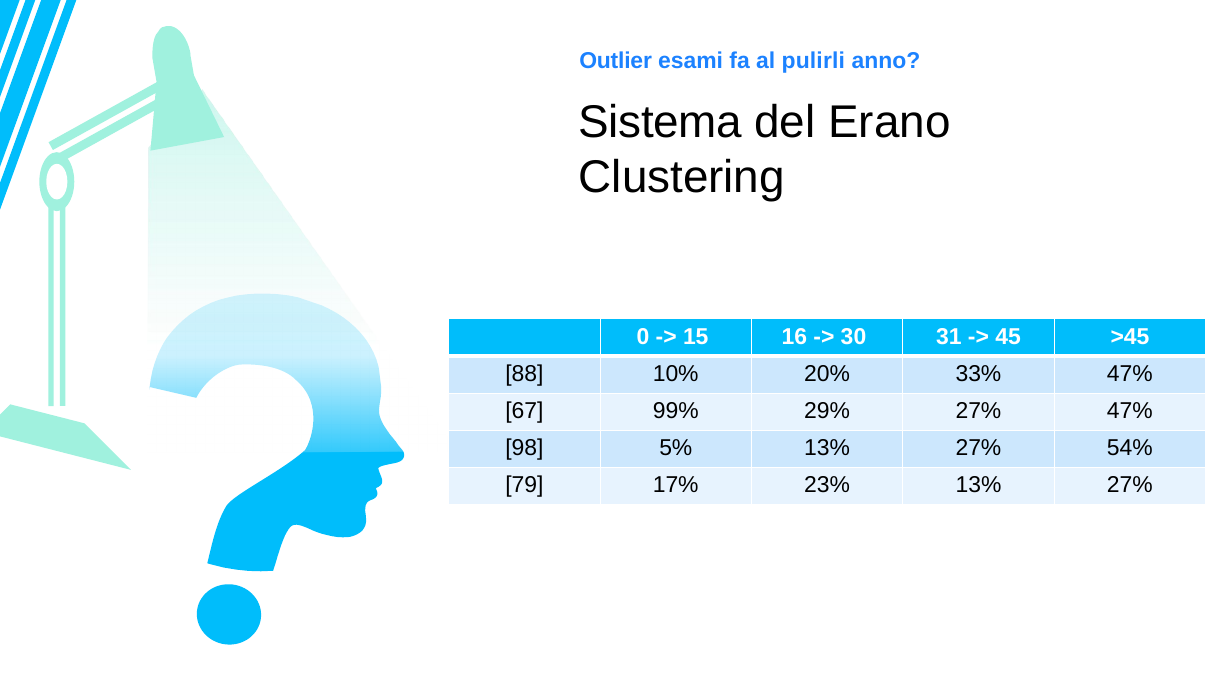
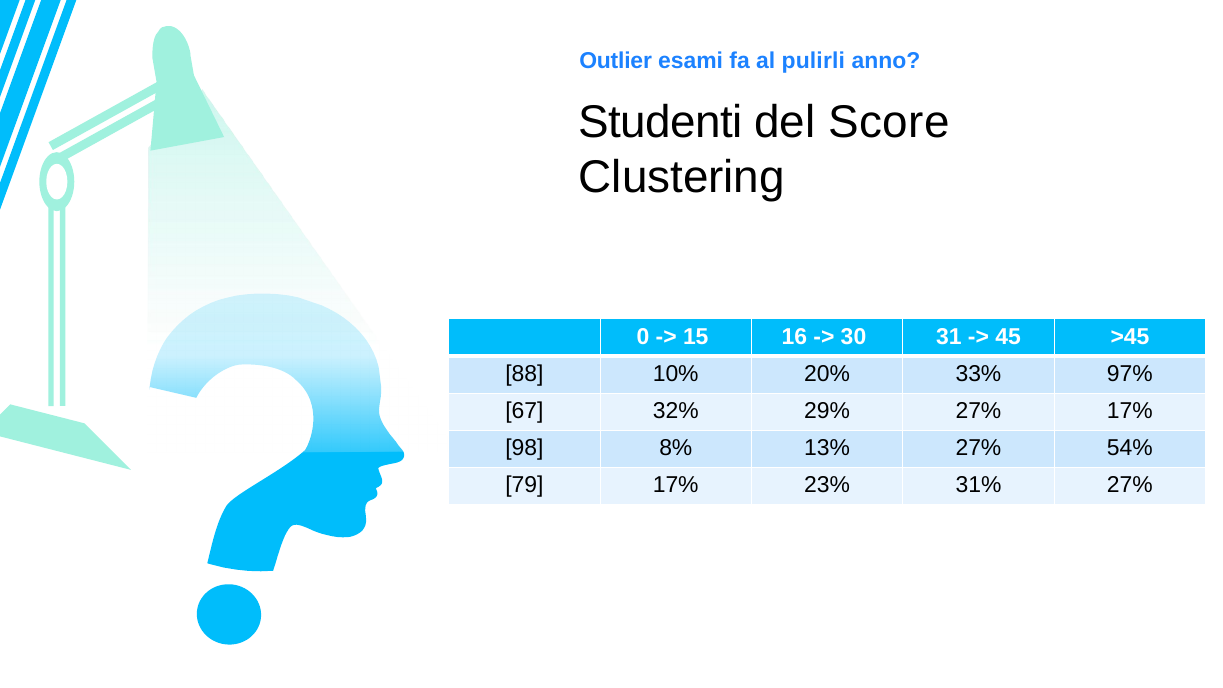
Sistema: Sistema -> Studenti (661, 122)
Erano: Erano -> Score (889, 122)
33% 47%: 47% -> 97% (1130, 374)
99%: 99% -> 32% (676, 411)
27% 47%: 47% -> 17% (1130, 411)
5%: 5% -> 8% (676, 448)
23% 13%: 13% -> 31% (978, 485)
